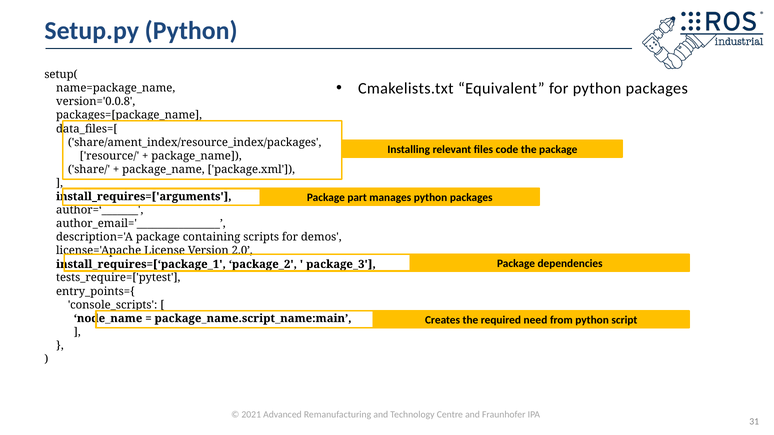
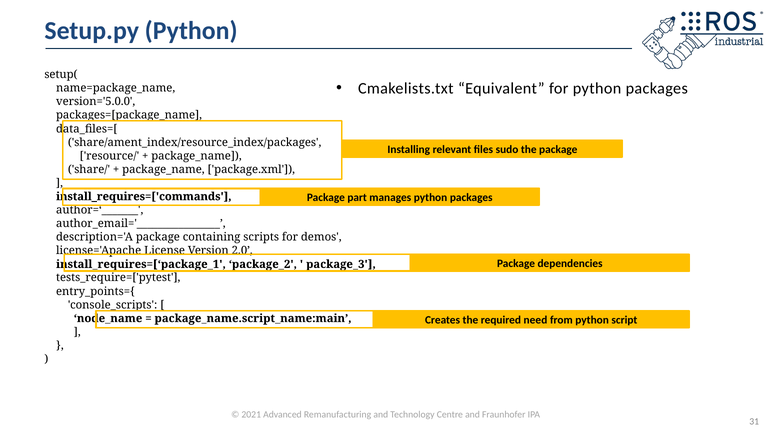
version='0.0.8: version='0.0.8 -> version='5.0.0 (96, 102)
code: code -> sudo (507, 150)
install_requires=['arguments: install_requires=['arguments -> install_requires=['commands (144, 197)
